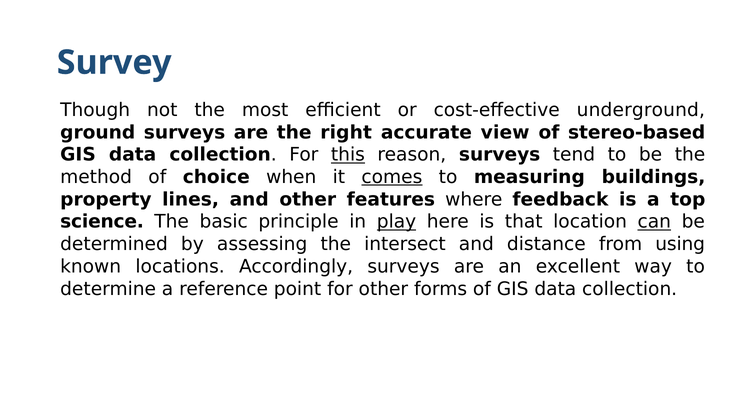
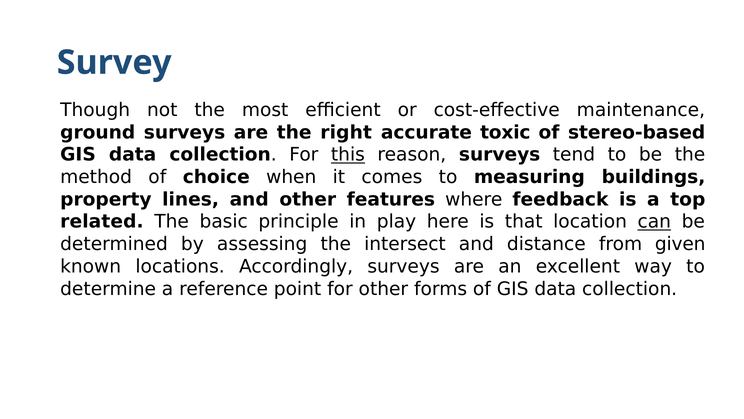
underground: underground -> maintenance (641, 110)
view: view -> toxic (505, 132)
comes underline: present -> none (392, 177)
science: science -> related (102, 222)
play underline: present -> none (396, 222)
using: using -> given (680, 244)
